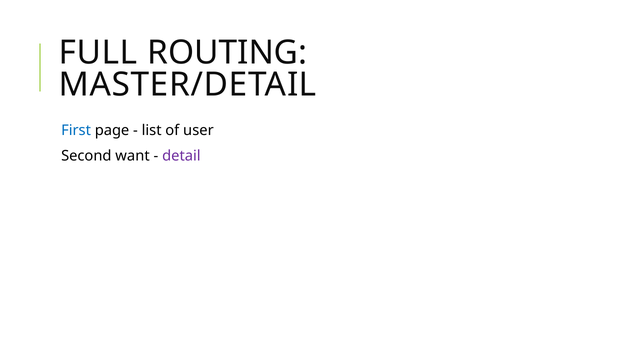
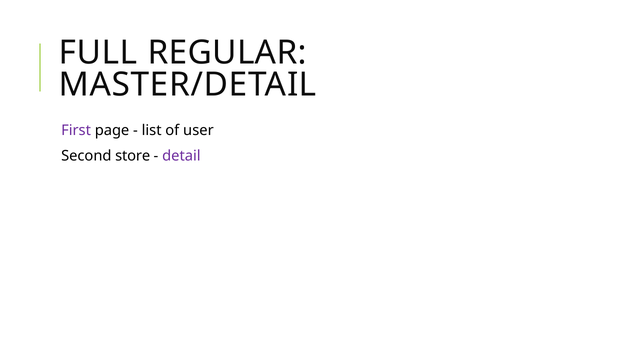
ROUTING: ROUTING -> REGULAR (227, 53)
First colour: blue -> purple (76, 131)
want: want -> store (133, 156)
